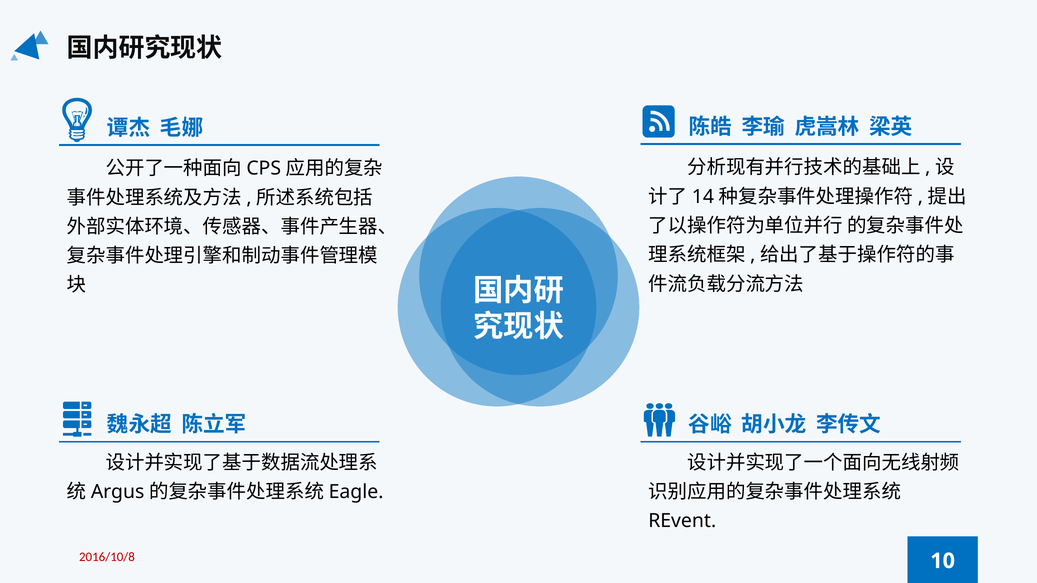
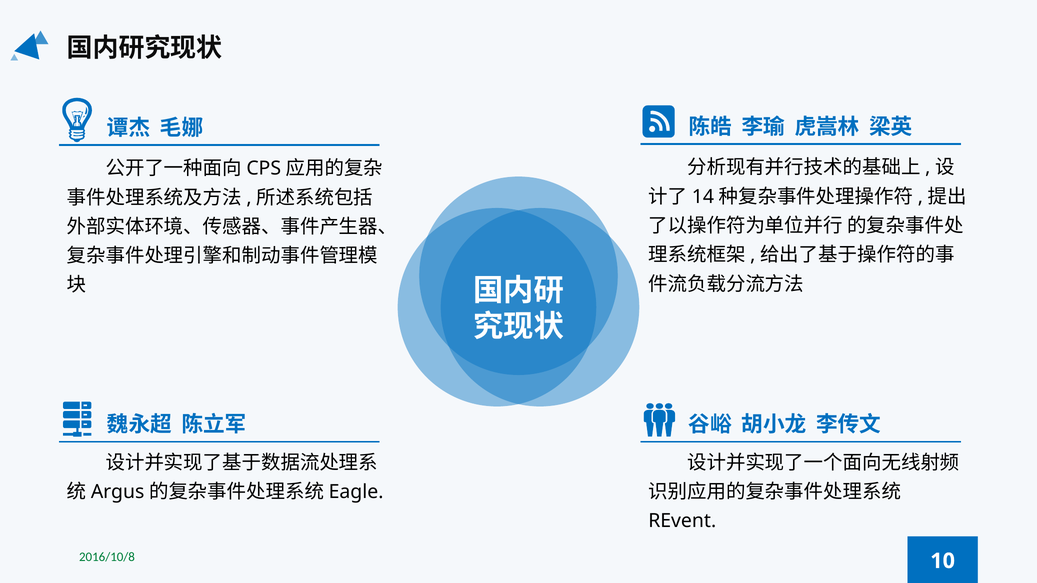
2016/10/8 colour: red -> green (107, 557)
